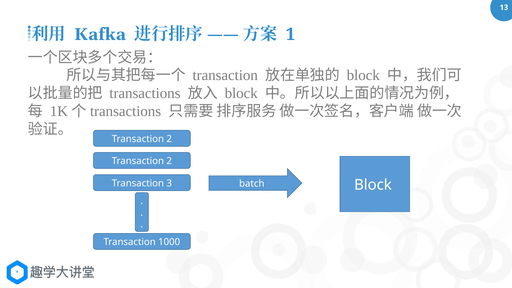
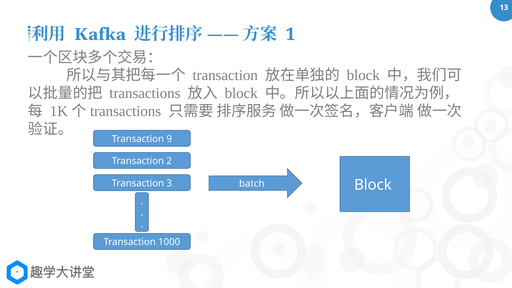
2: 2 -> 9 (169, 139)
